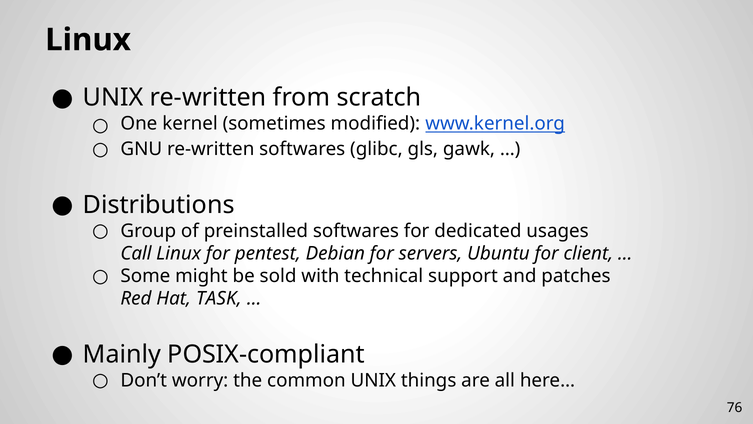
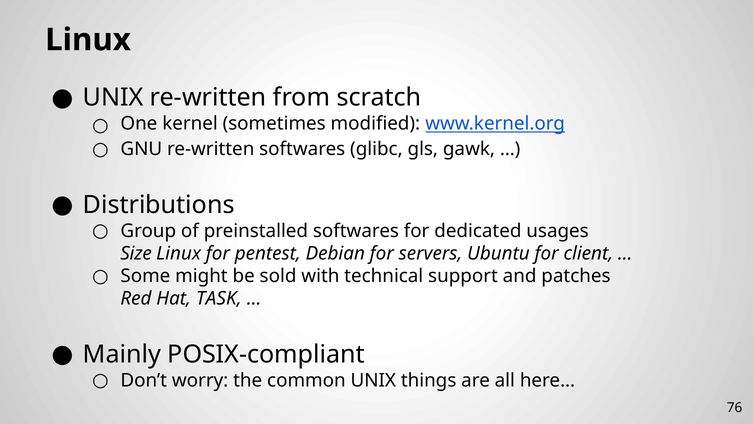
Call: Call -> Size (136, 253)
